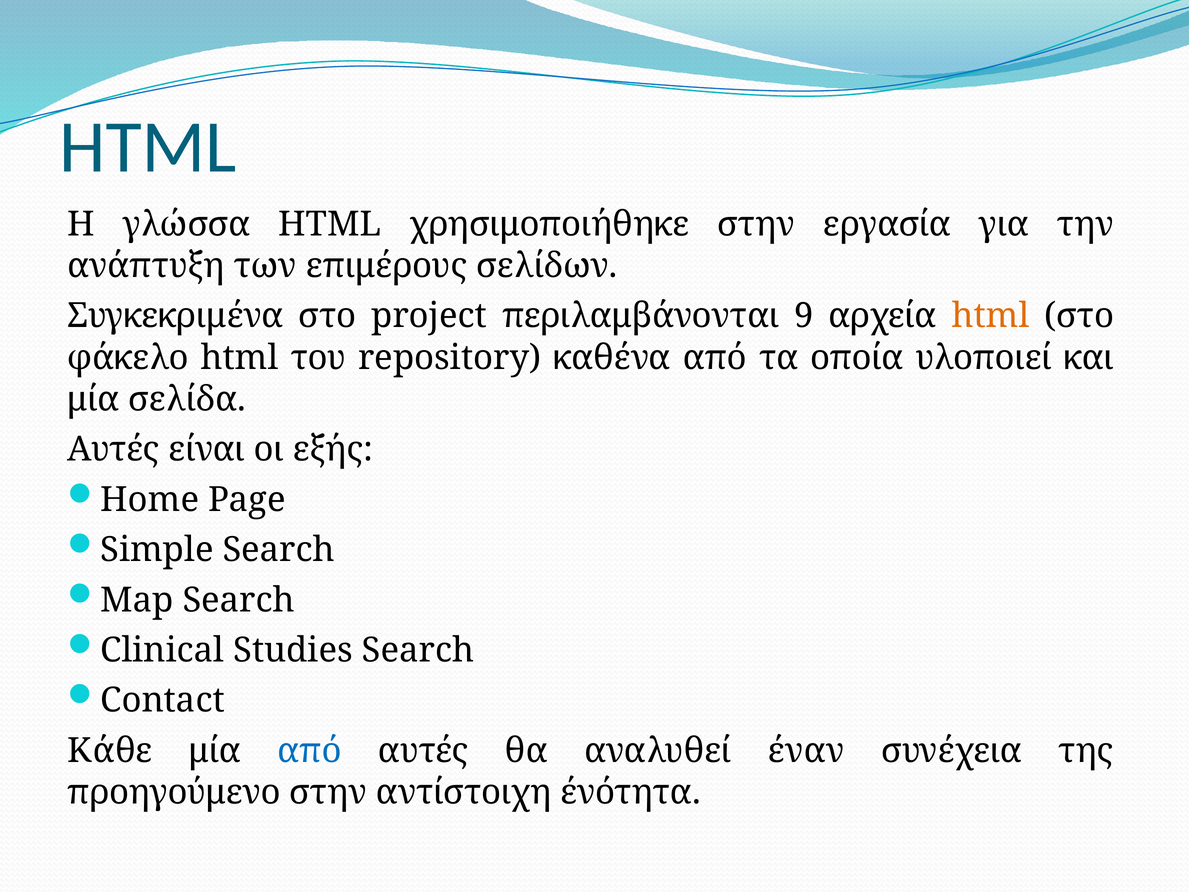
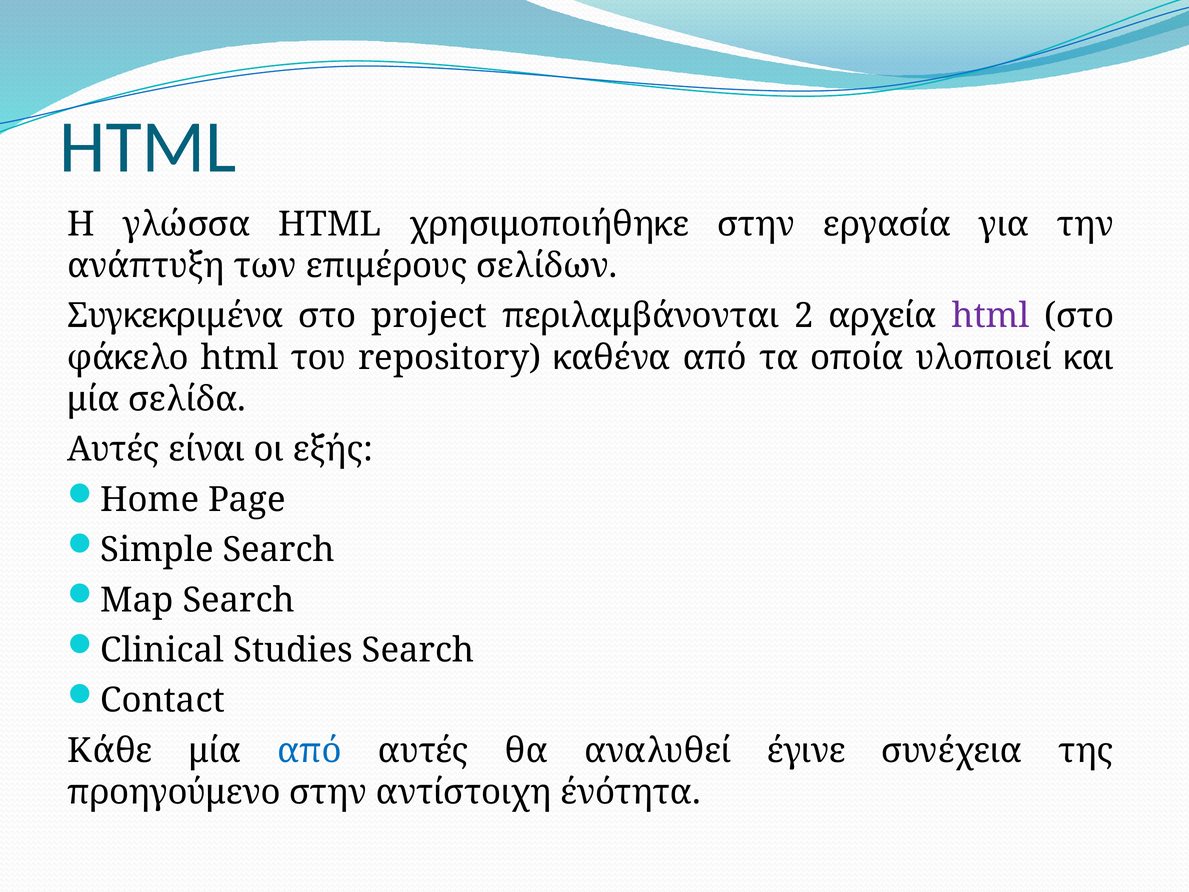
9: 9 -> 2 (804, 316)
html colour: orange -> purple (991, 316)
έναν: έναν -> έγινε (806, 750)
